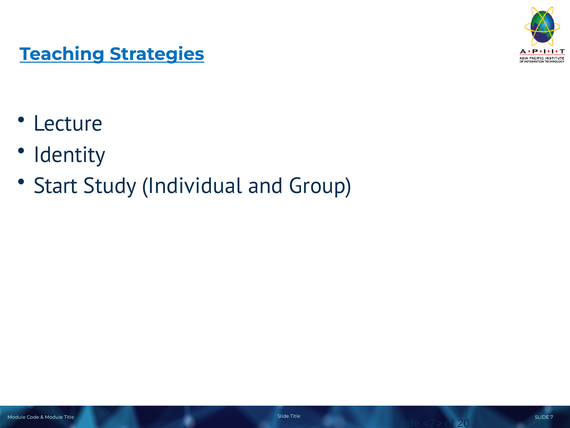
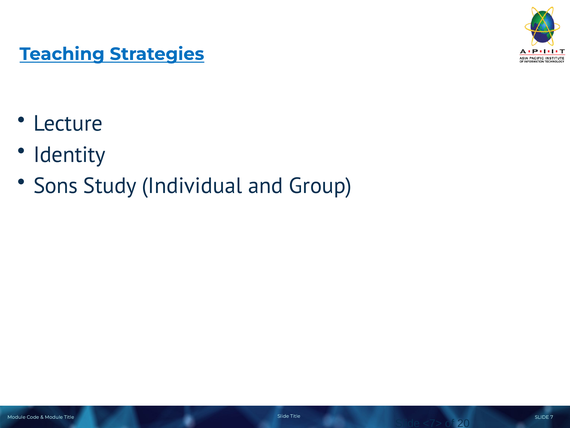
Start: Start -> Sons (56, 186)
